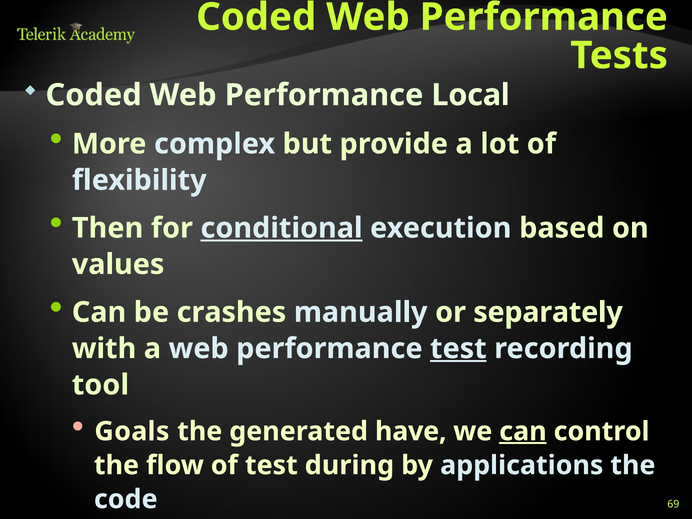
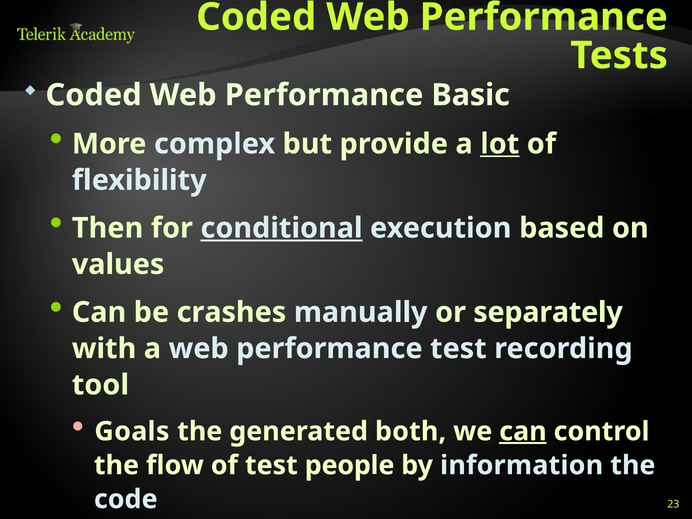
Local: Local -> Basic (471, 95)
lot underline: none -> present (500, 144)
test underline: present -> none (458, 349)
have: have -> both (411, 431)
during: during -> people (350, 465)
applications: applications -> information (522, 465)
69: 69 -> 23 (673, 504)
